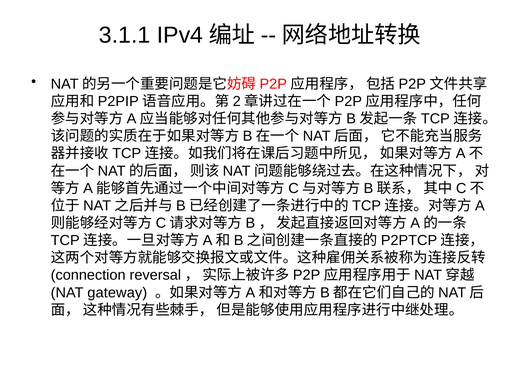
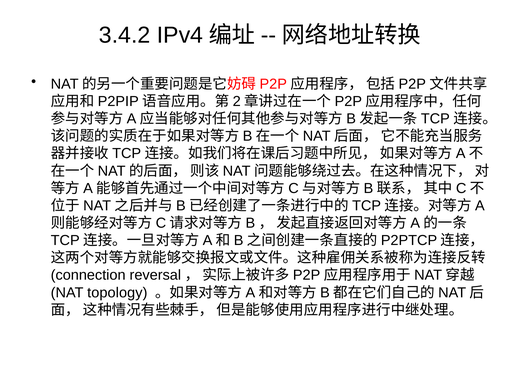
3.1.1: 3.1.1 -> 3.4.2 (125, 35)
gateway: gateway -> topology (117, 292)
